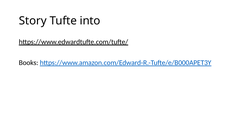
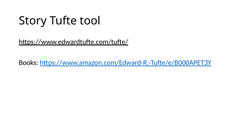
into: into -> tool (90, 21)
